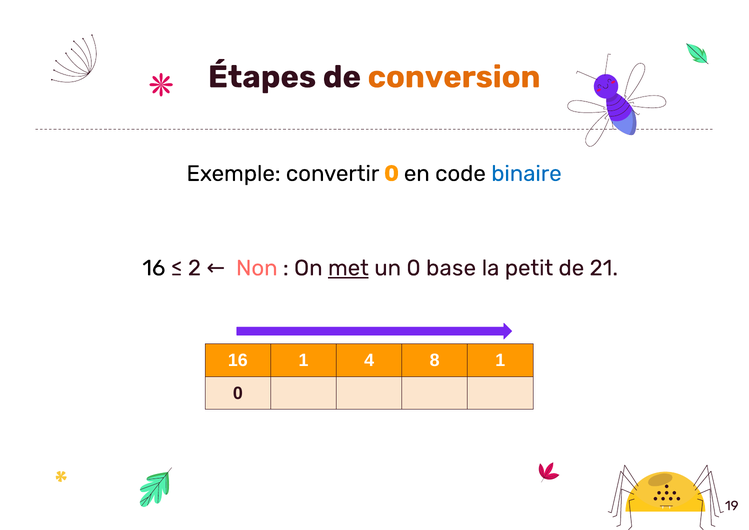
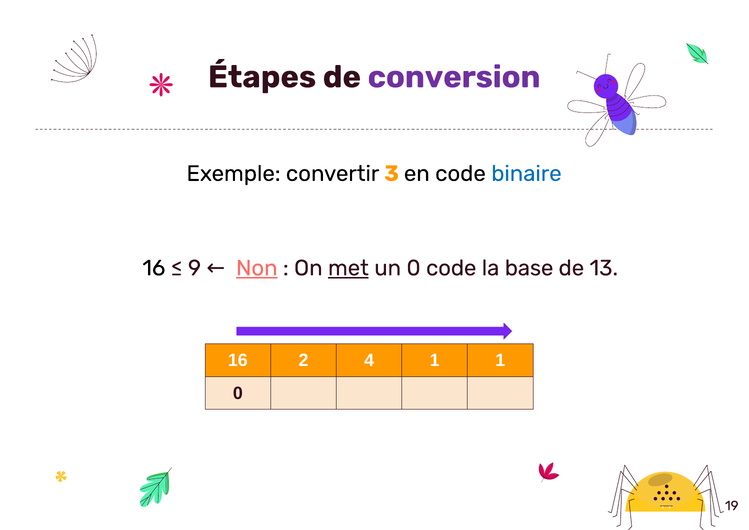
conversion colour: orange -> purple (454, 77)
convertir 0: 0 -> 3 (392, 173)
2: 2 -> 9 (195, 268)
Non underline: none -> present (257, 268)
0 base: base -> code (451, 268)
petit: petit -> base (529, 268)
21: 21 -> 13 (604, 268)
16 1: 1 -> 2 (304, 360)
4 8: 8 -> 1 (435, 360)
